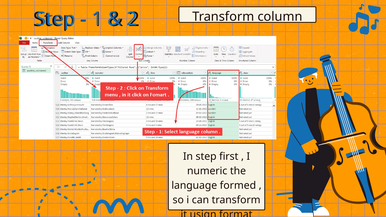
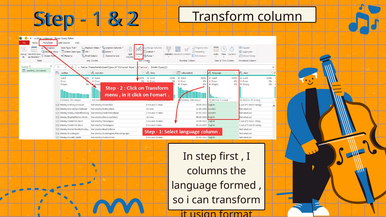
numeric: numeric -> columns (207, 171)
